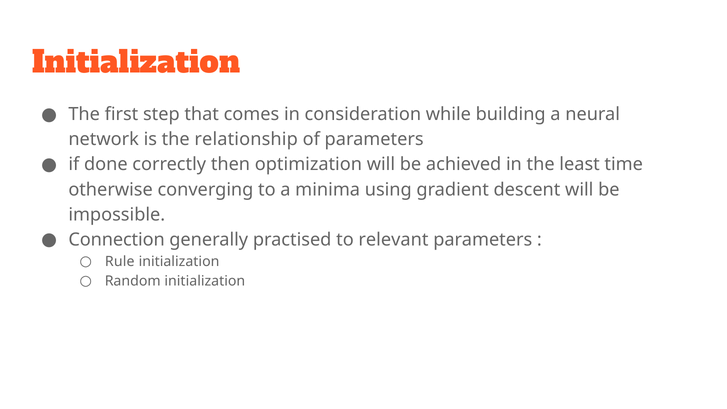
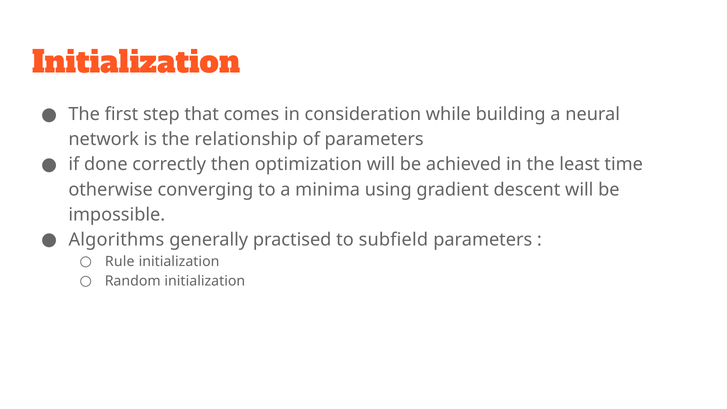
Connection: Connection -> Algorithms (116, 240)
relevant: relevant -> subfield (393, 240)
